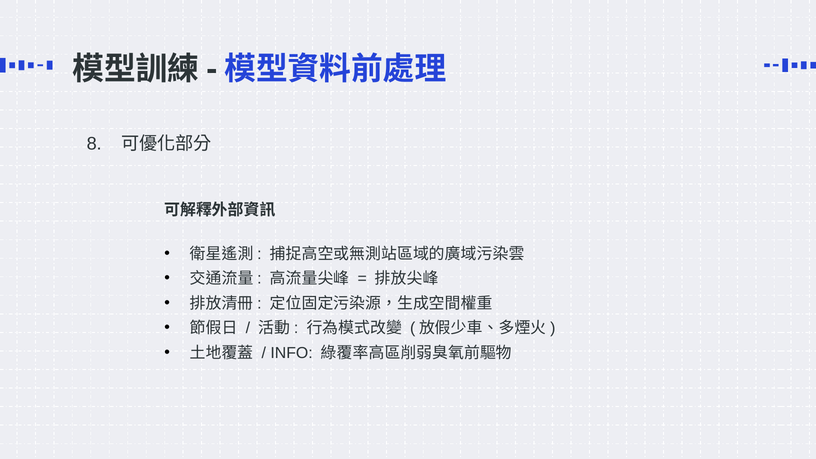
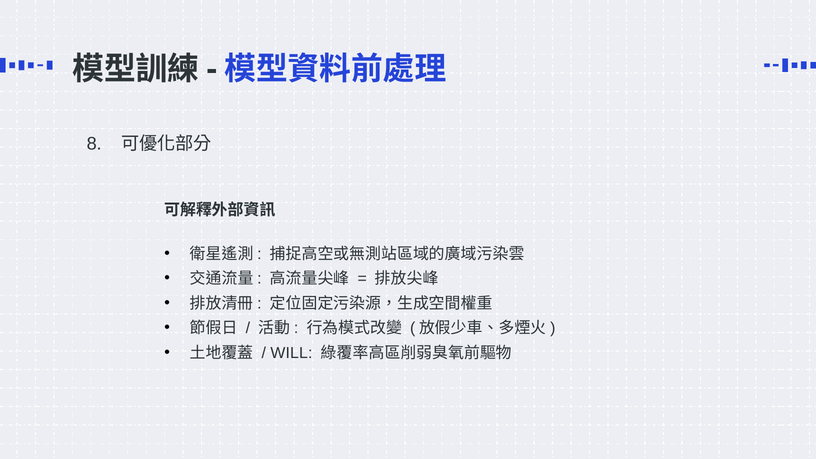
INFO: INFO -> WILL (291, 353)
